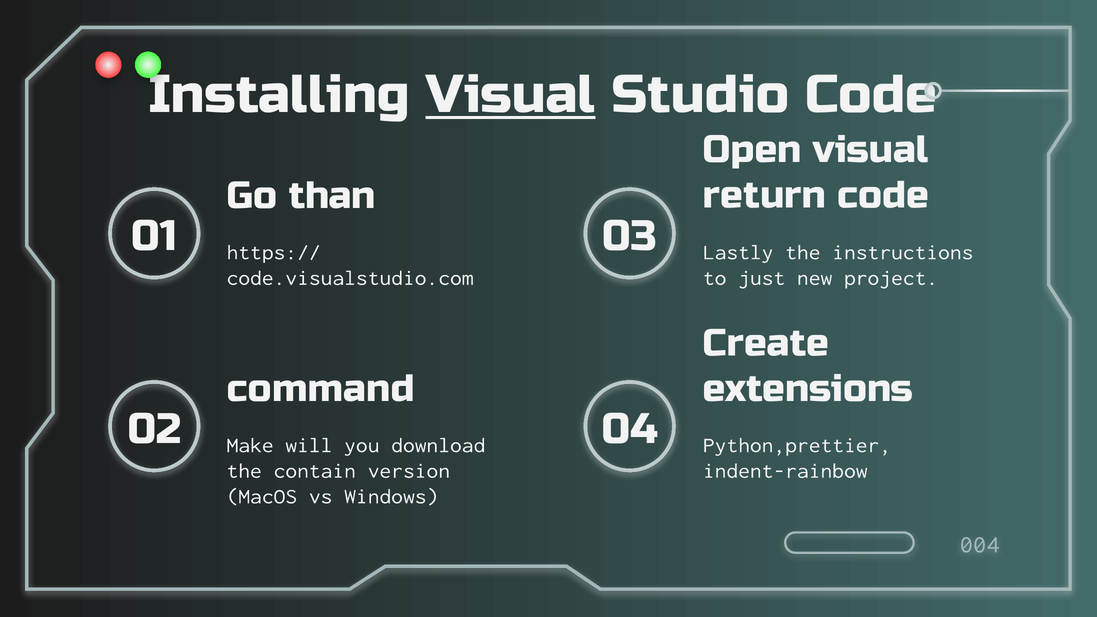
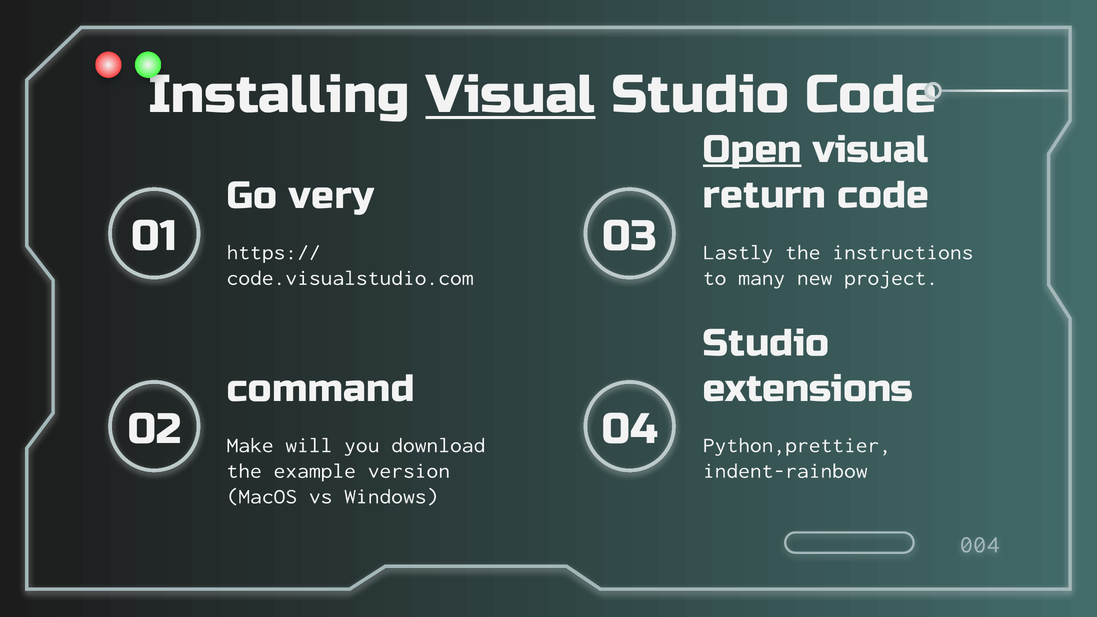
Open underline: none -> present (752, 150)
than: than -> very (332, 196)
just: just -> many (762, 278)
Create: Create -> Studio (766, 343)
contain: contain -> example (315, 471)
